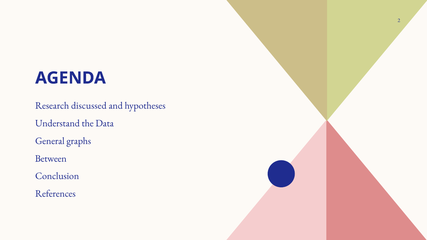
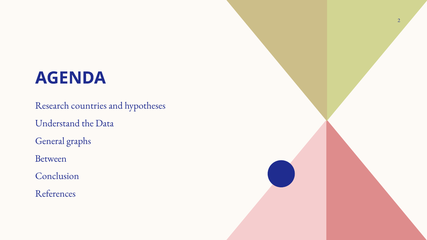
discussed: discussed -> countries (89, 106)
